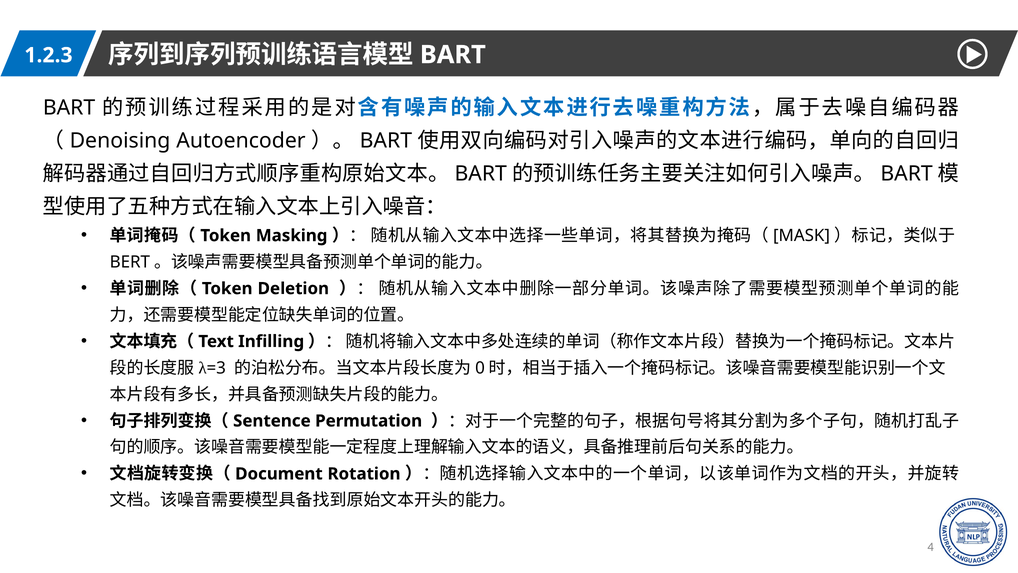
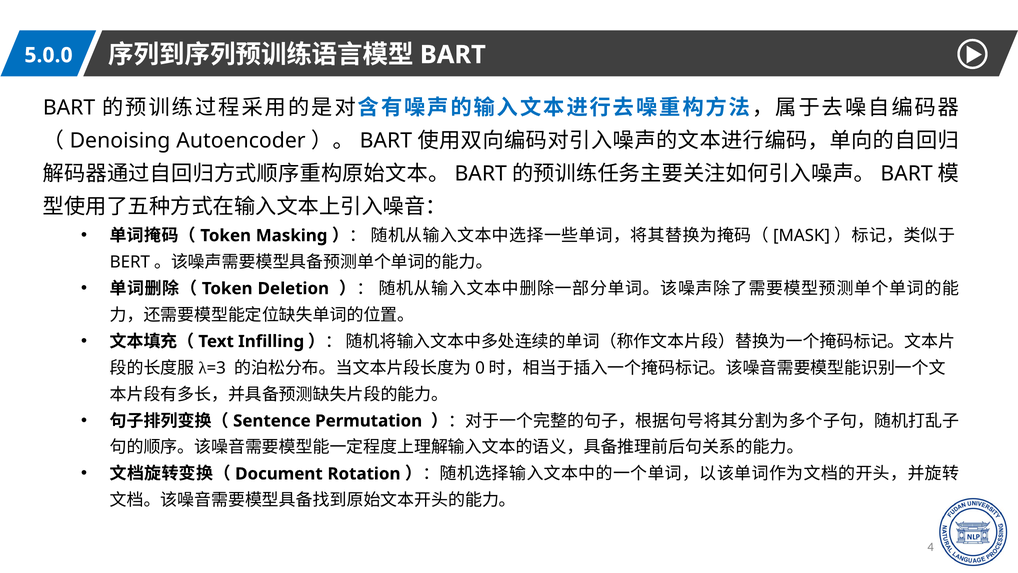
1.2.3: 1.2.3 -> 5.0.0 (48, 55)
